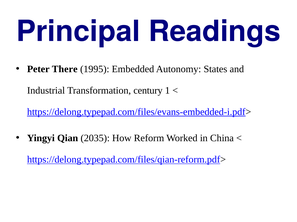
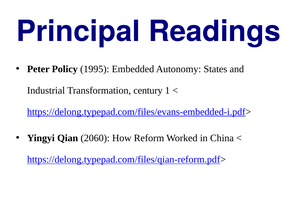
There: There -> Policy (65, 69)
2035: 2035 -> 2060 (95, 139)
